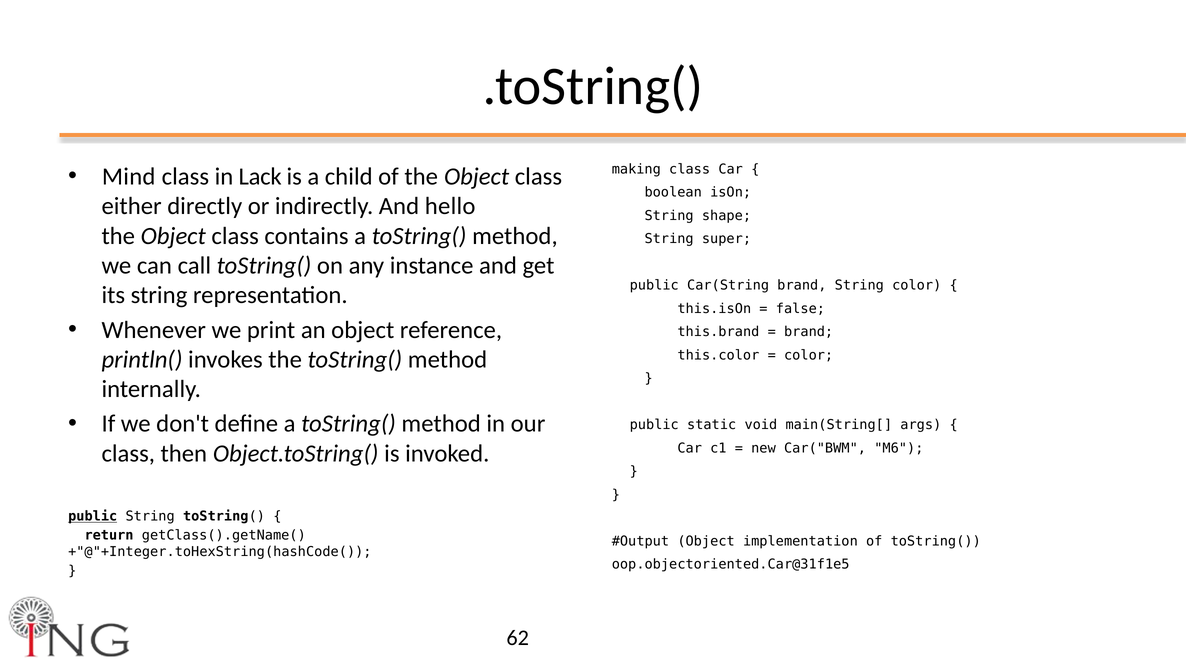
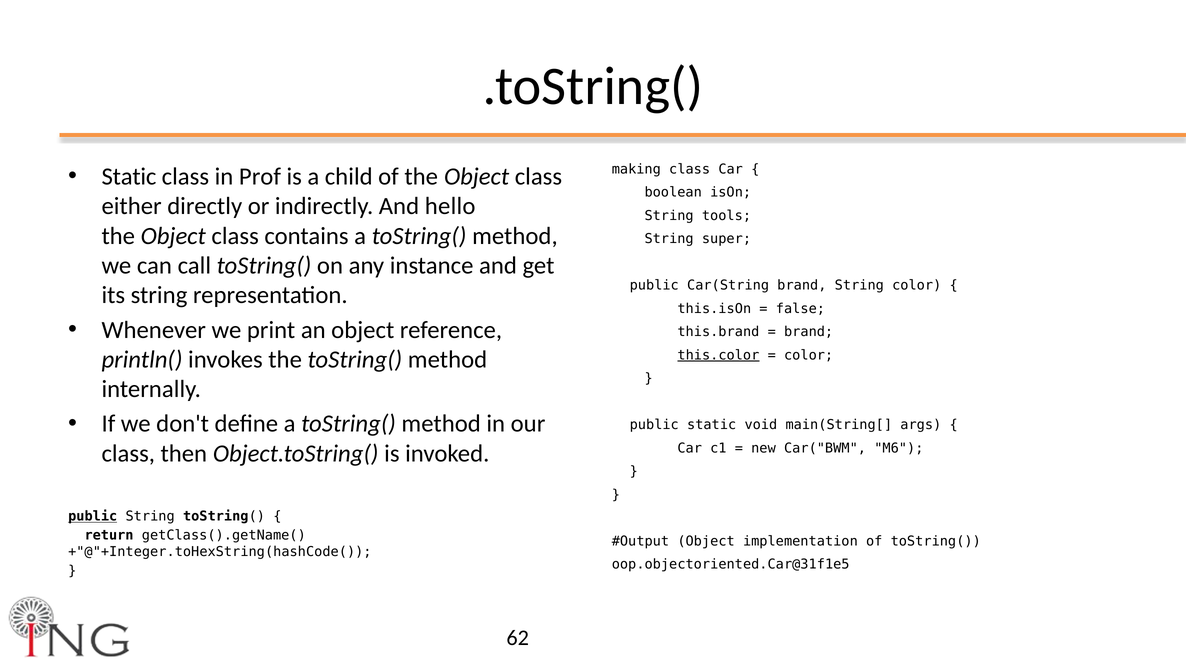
Mind: Mind -> Static (129, 177)
Lack: Lack -> Prof (260, 177)
shape: shape -> tools (726, 216)
this.color underline: none -> present (718, 355)
